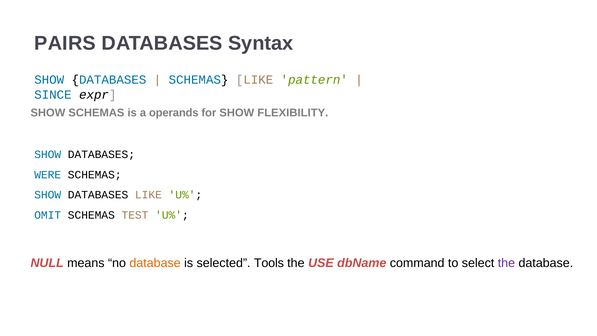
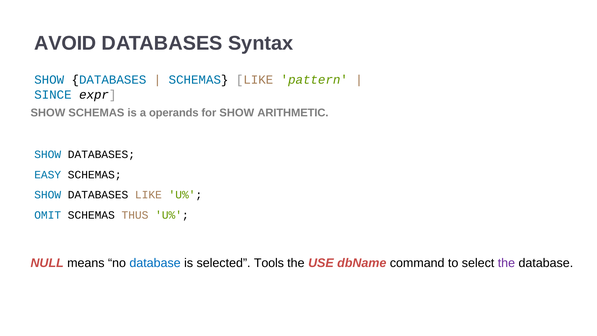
PAIRS: PAIRS -> AVOID (65, 43)
FLEXIBILITY: FLEXIBILITY -> ARITHMETIC (293, 113)
WERE: WERE -> EASY (48, 175)
TEST: TEST -> THUS (135, 215)
database colour: orange -> blue (155, 263)
